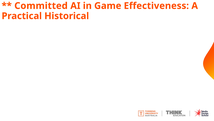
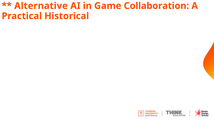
Committed: Committed -> Alternative (41, 6)
Effectiveness: Effectiveness -> Collaboration (156, 6)
